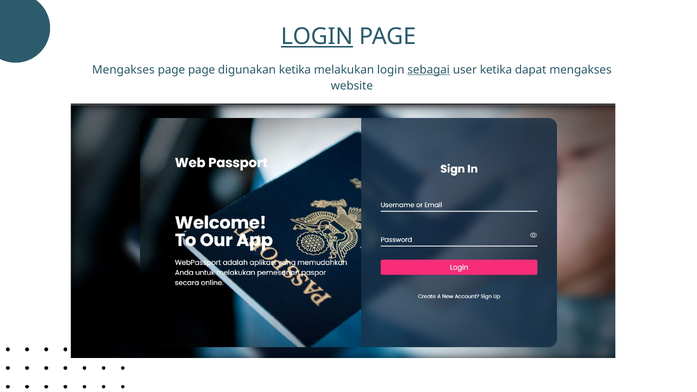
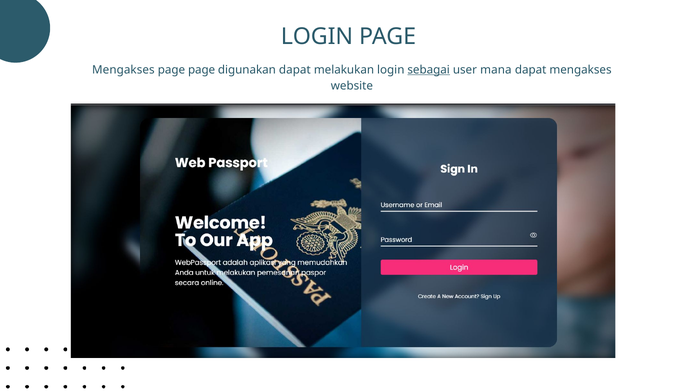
LOGIN underline: present -> none (317, 37)
digunakan ketika: ketika -> dapat (295, 70)
user ketika: ketika -> mana (496, 70)
